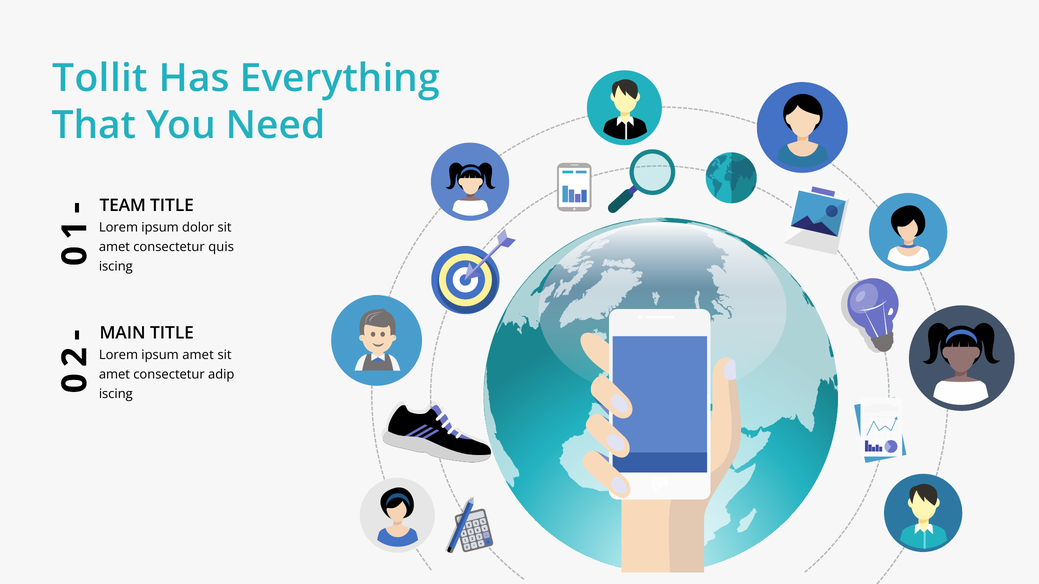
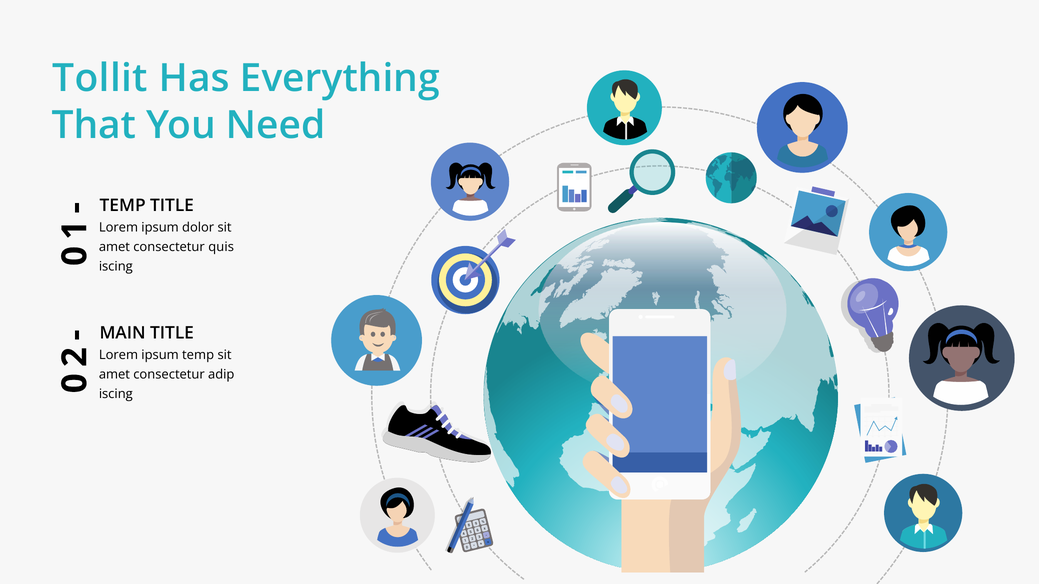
TEAM: TEAM -> TEMP (123, 206)
ipsum amet: amet -> temp (198, 355)
